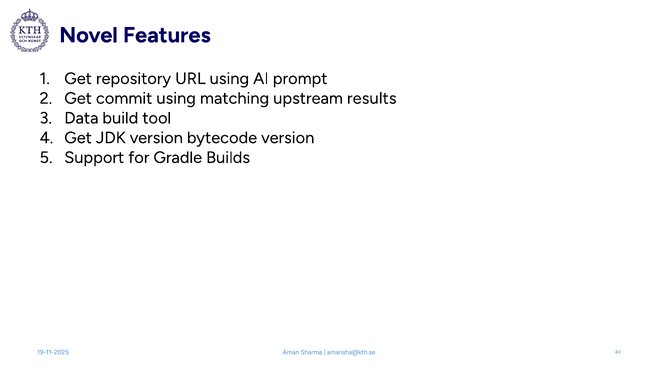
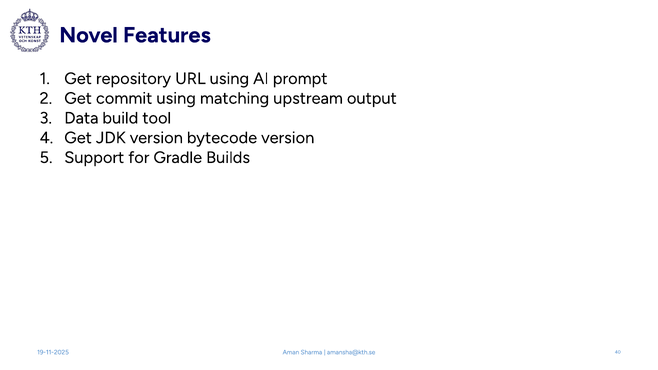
results: results -> output (372, 98)
